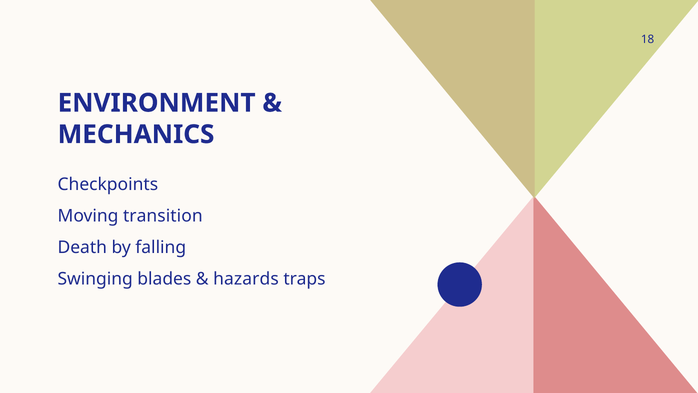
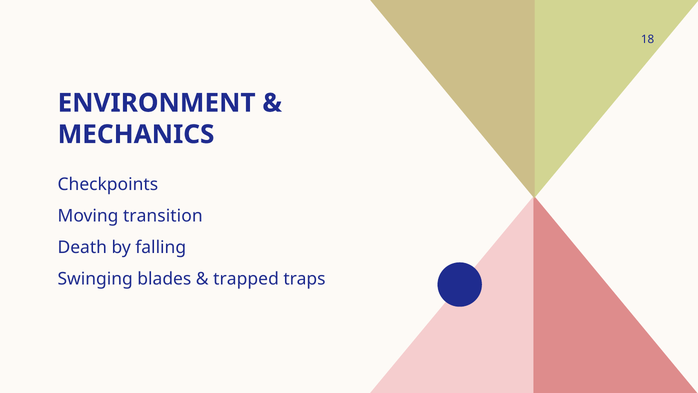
hazards: hazards -> trapped (246, 279)
